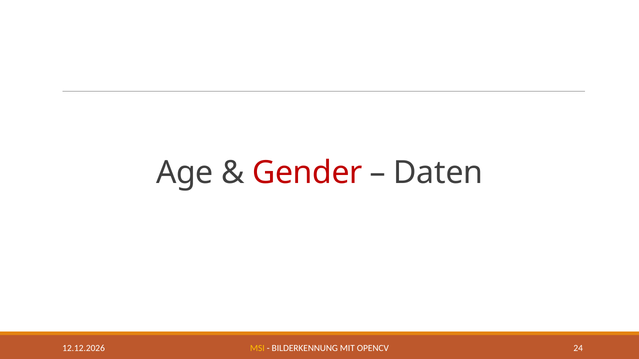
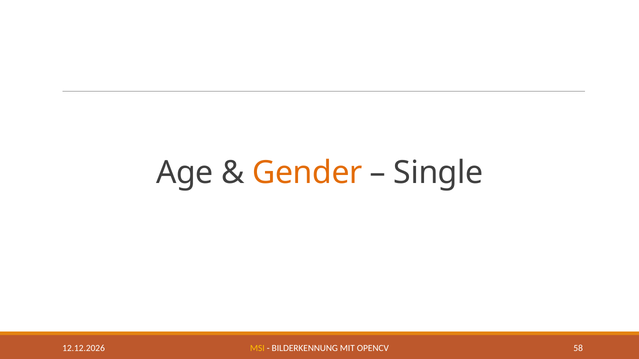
Gender colour: red -> orange (307, 173)
Daten: Daten -> Single (438, 173)
24: 24 -> 58 (578, 349)
